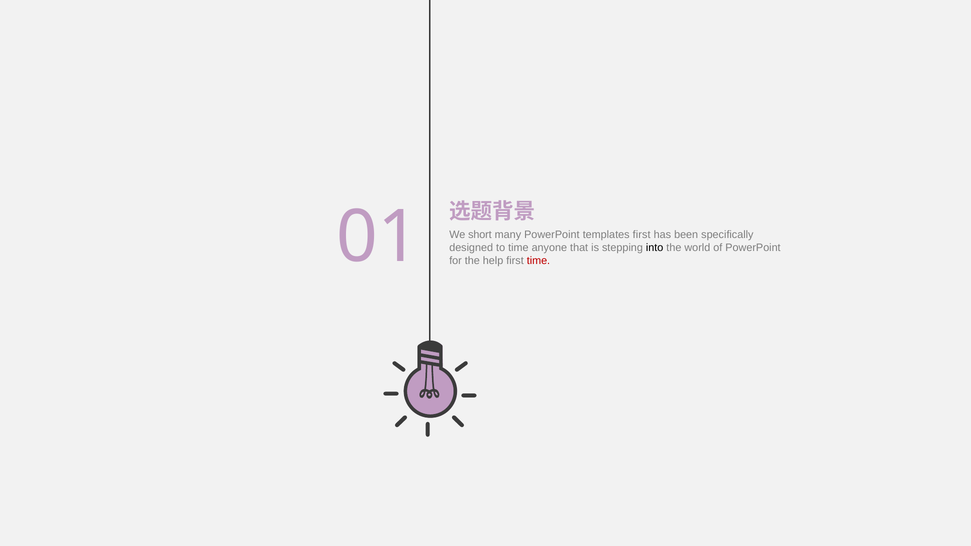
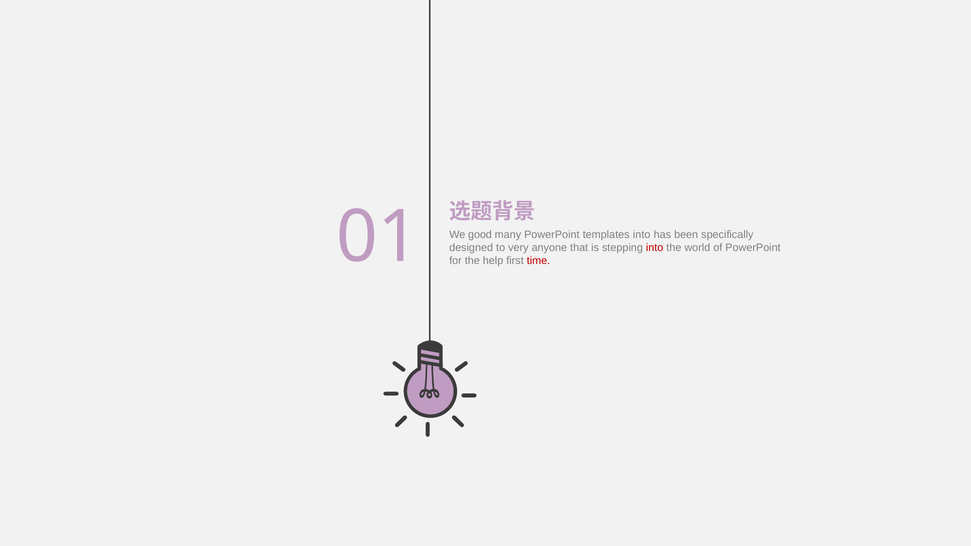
short: short -> good (480, 235)
templates first: first -> into (642, 235)
to time: time -> very (518, 248)
into colour: black -> red (655, 248)
